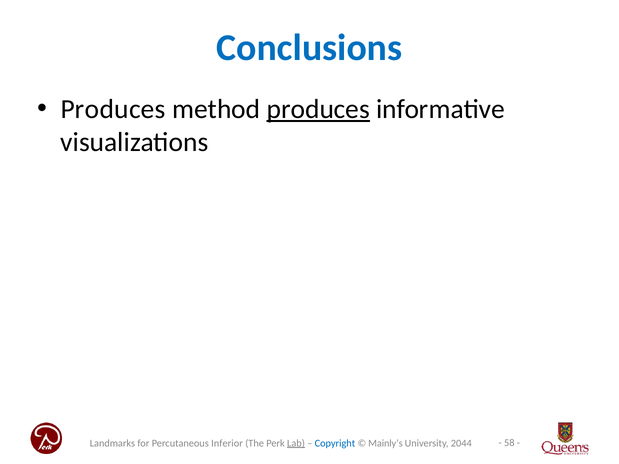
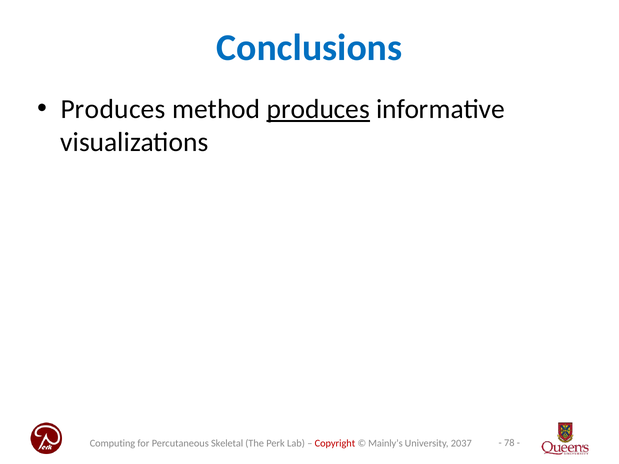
Landmarks: Landmarks -> Computing (113, 443)
Inferior: Inferior -> Skeletal (227, 443)
Lab underline: present -> none (296, 443)
Copyright colour: blue -> red (335, 443)
2044: 2044 -> 2037 (461, 443)
58: 58 -> 78 (509, 443)
